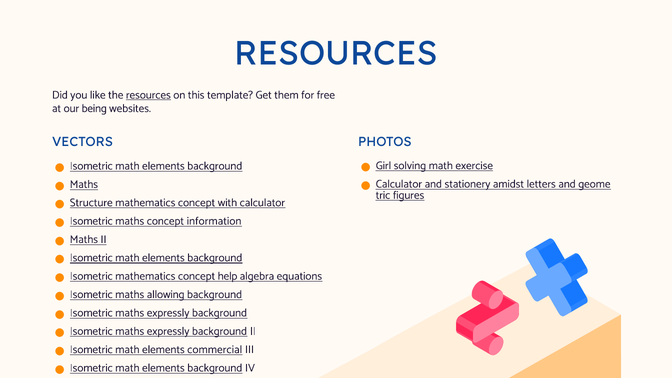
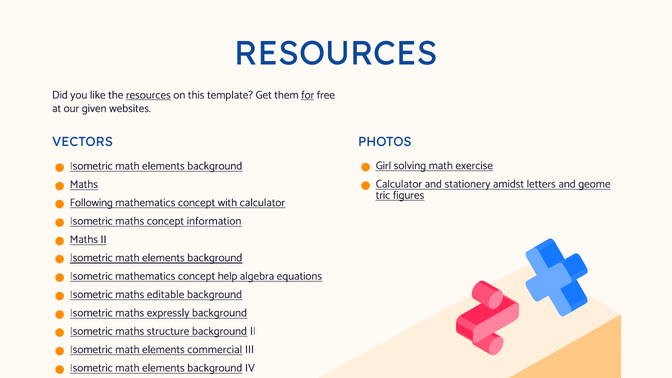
for underline: none -> present (308, 95)
being: being -> given (94, 108)
Structure: Structure -> Following (91, 203)
allowing: allowing -> editable (166, 294)
expressly: expressly -> structure (168, 331)
